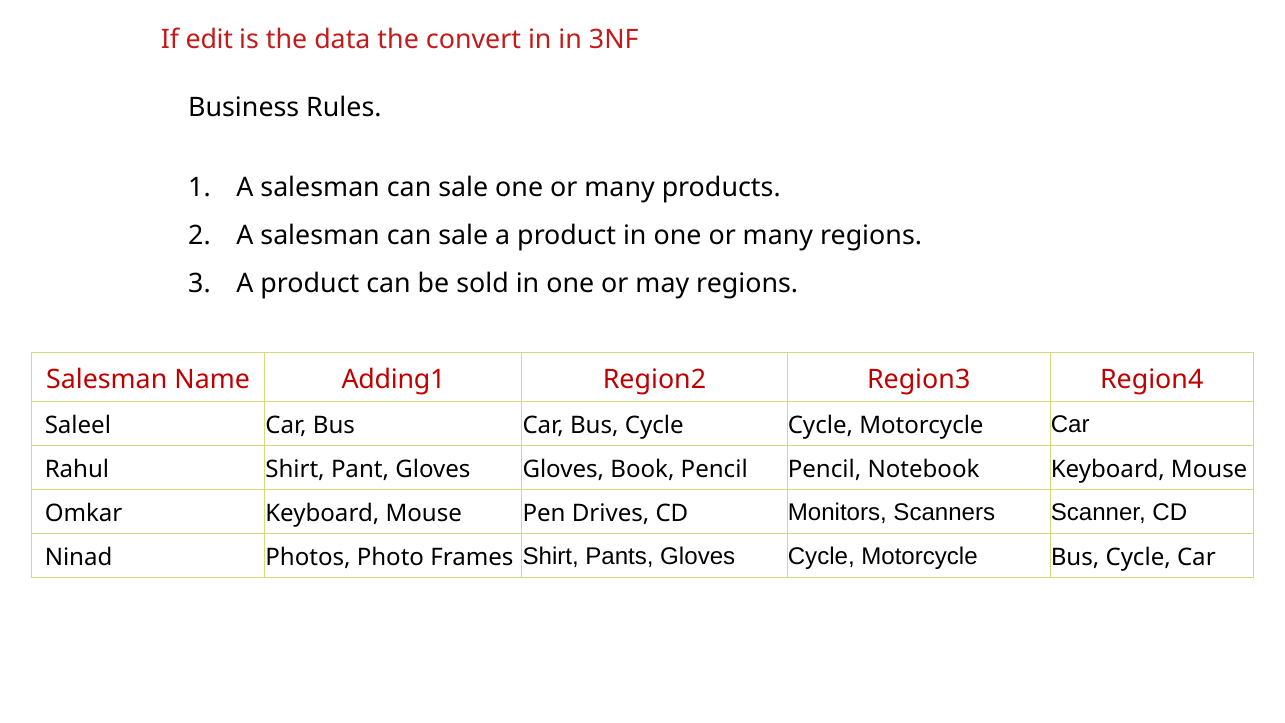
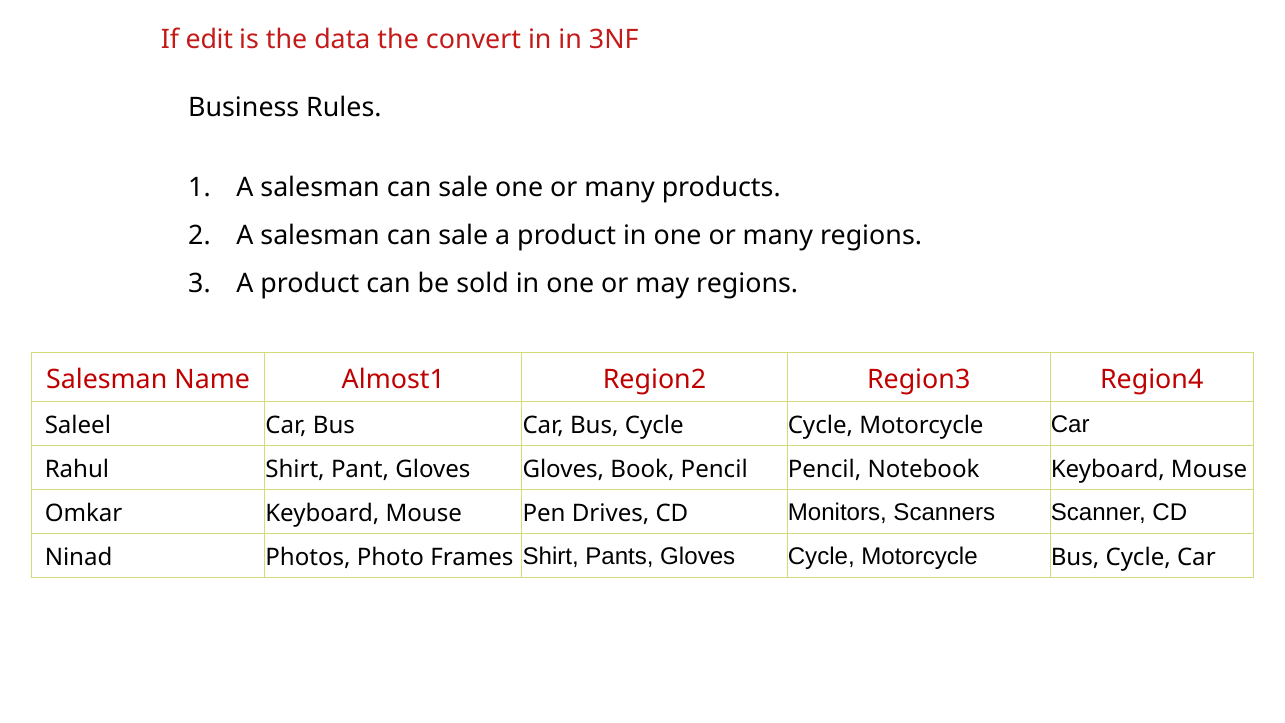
Adding1: Adding1 -> Almost1 (393, 379)
